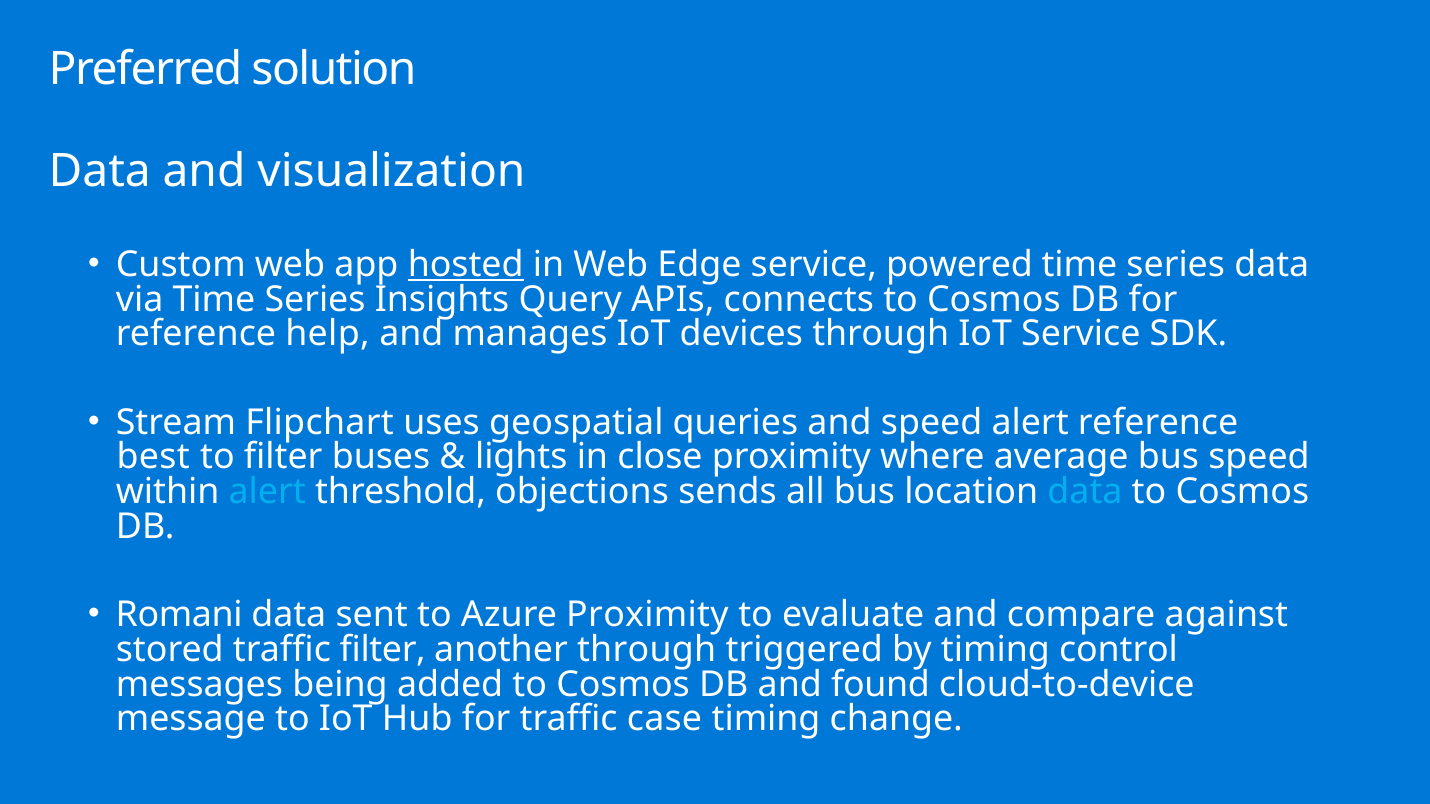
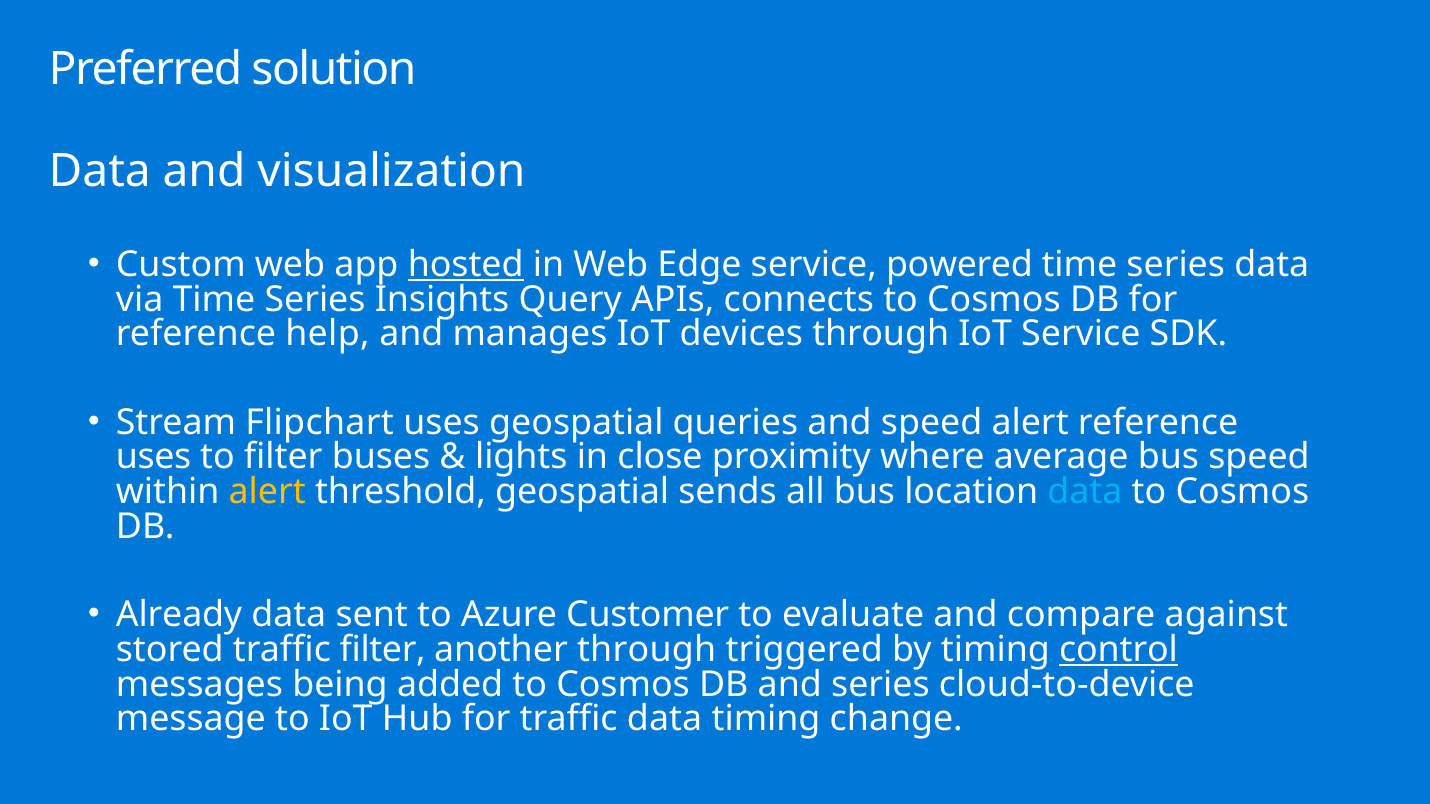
best: best -> uses (154, 457)
alert colour: light blue -> yellow (267, 492)
threshold objections: objections -> geospatial (582, 492)
Romani: Romani -> Already (179, 615)
Azure Proximity: Proximity -> Customer (648, 615)
control underline: none -> present (1119, 650)
and found: found -> series (880, 685)
traffic case: case -> data (665, 719)
